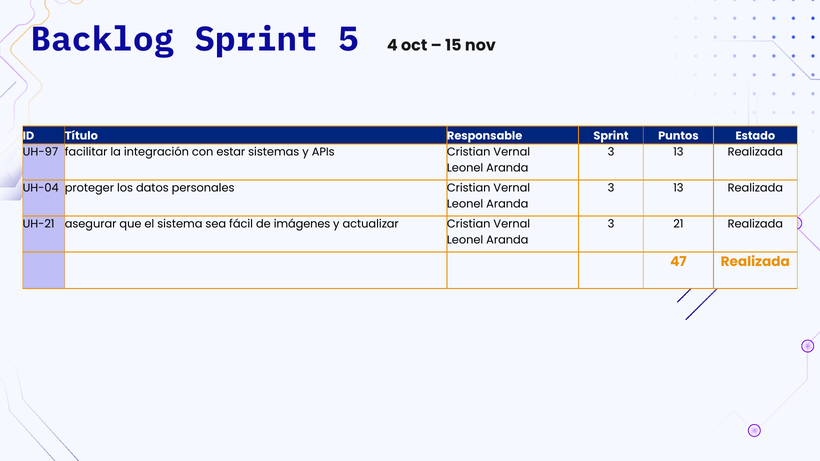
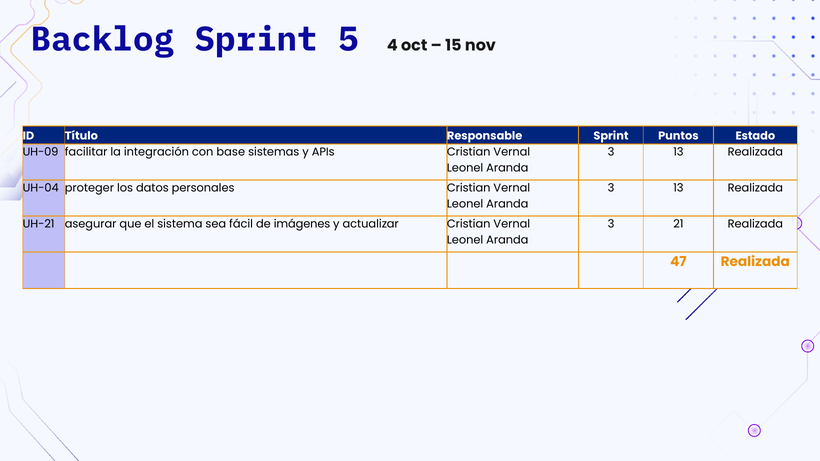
UH-97: UH-97 -> UH-09 (41, 152)
estar: estar -> base (231, 152)
